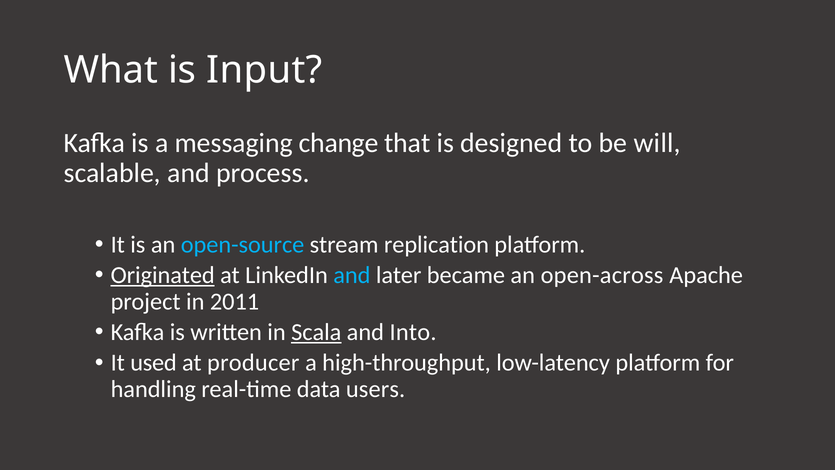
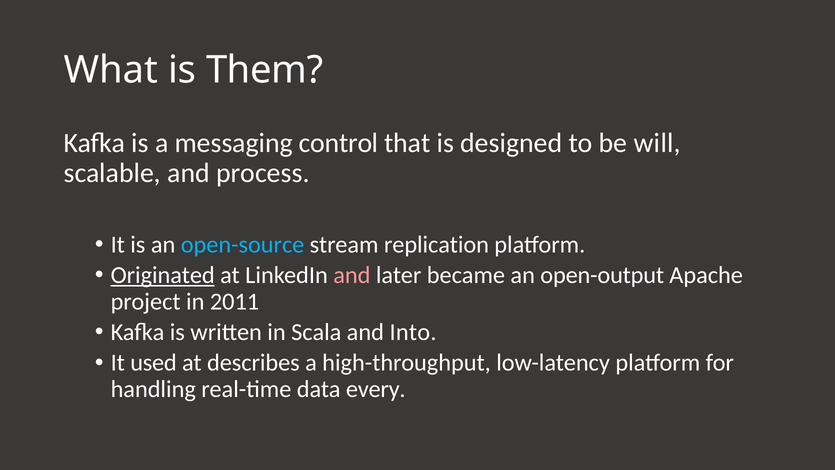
Input: Input -> Them (265, 70)
change: change -> control (339, 143)
and colour: light blue -> pink (352, 275)
open-across: open-across -> open-output (602, 275)
Scala underline: present -> none (316, 332)
producer: producer -> describes (253, 363)
users: users -> every (376, 389)
